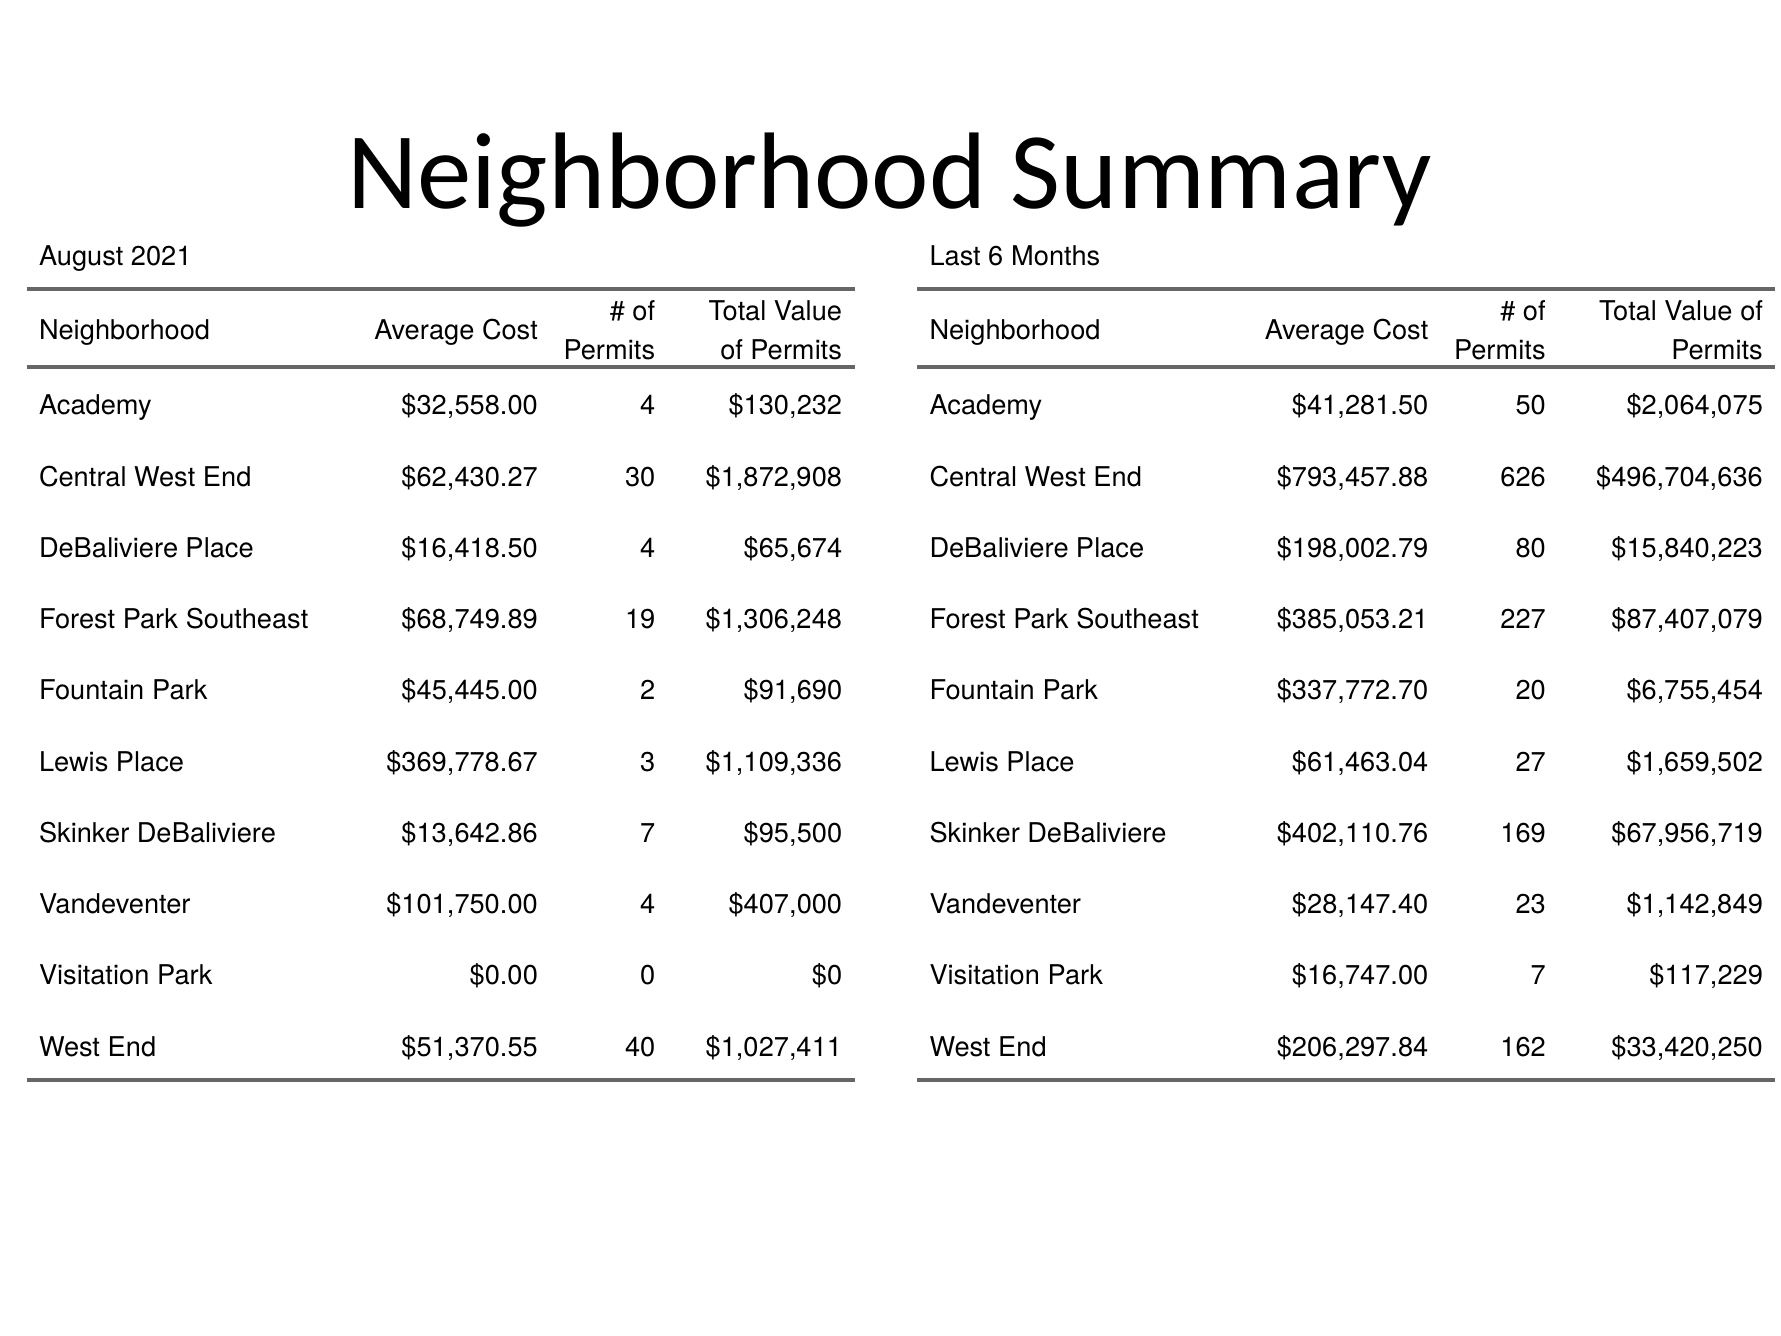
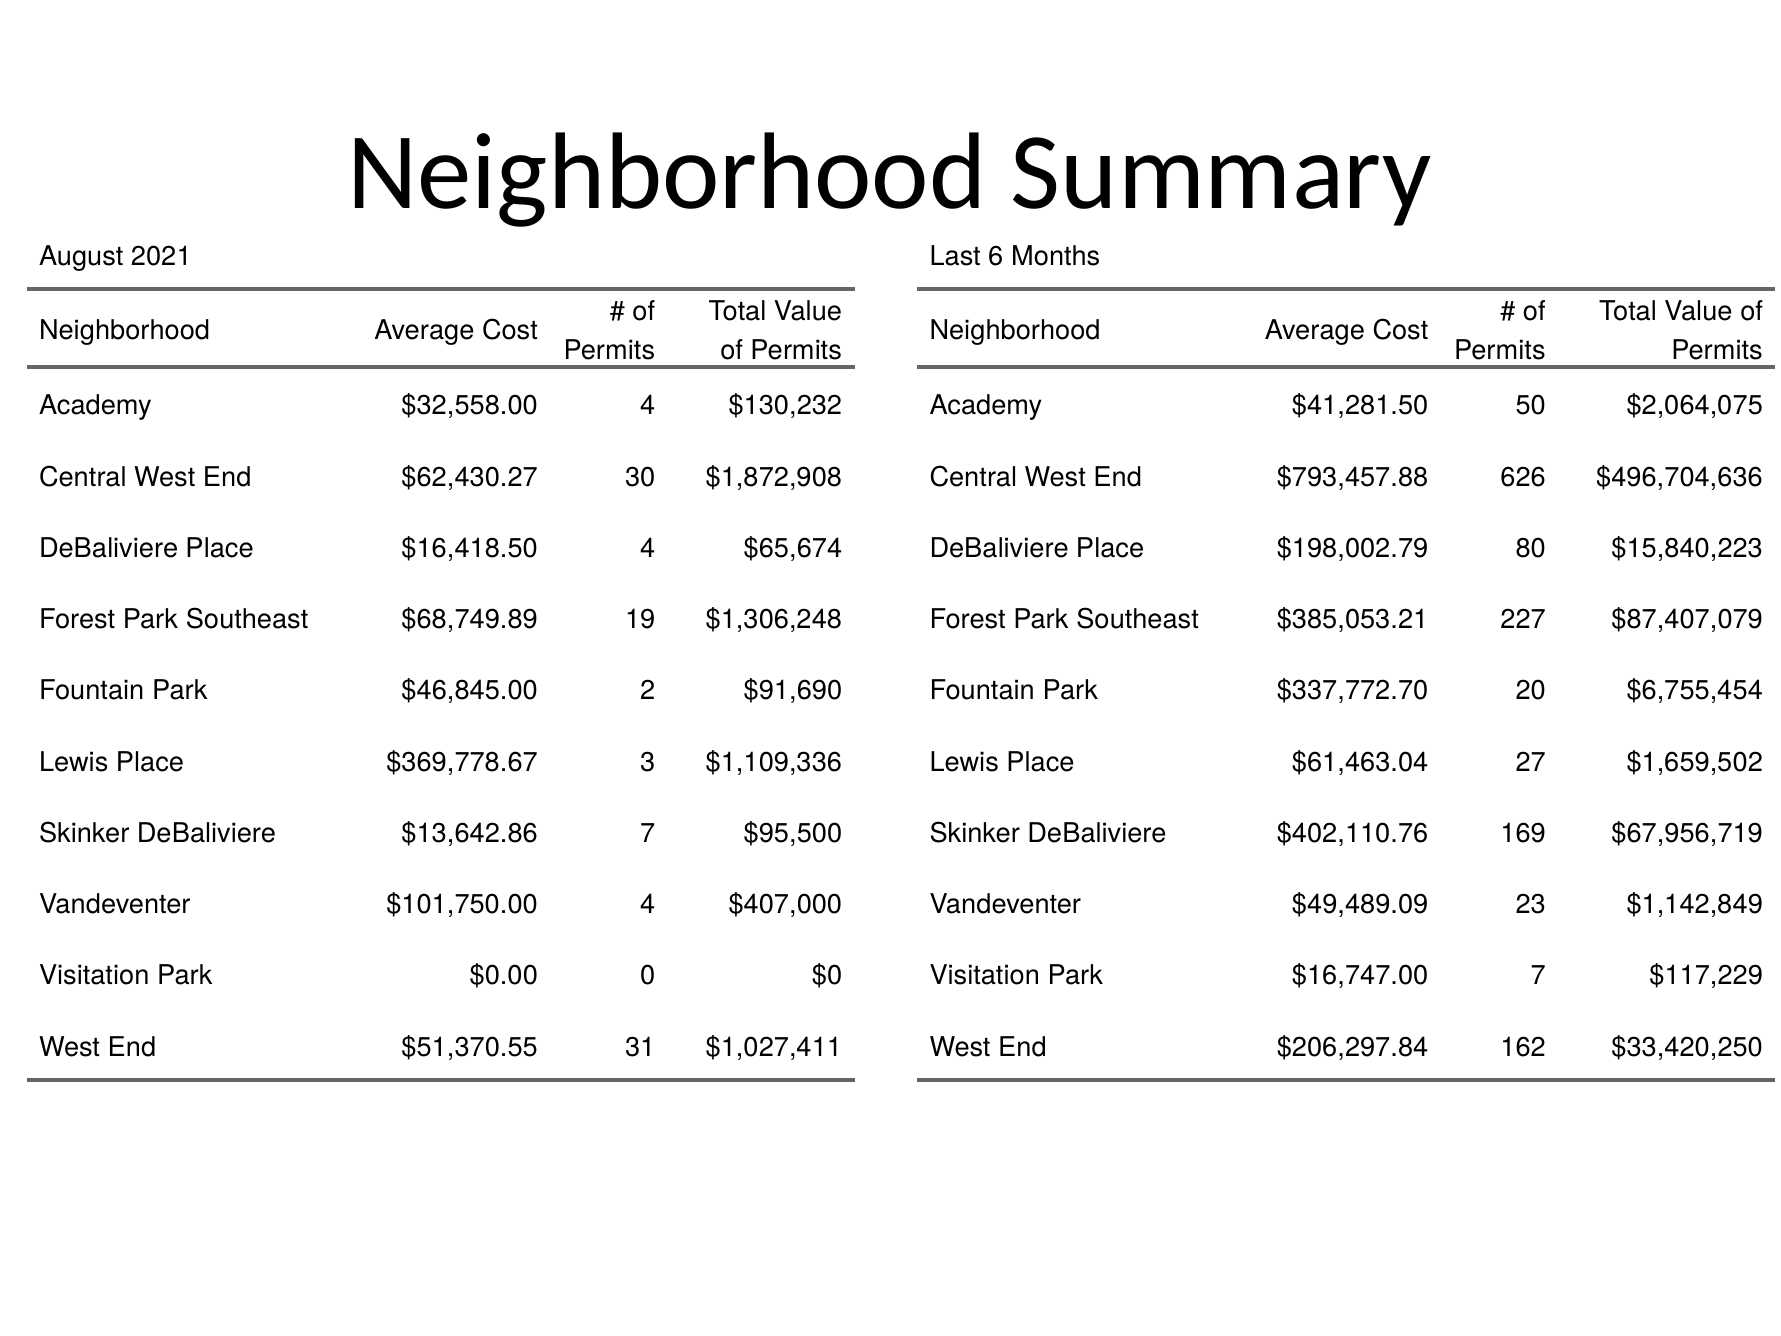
$45,445.00: $45,445.00 -> $46,845.00 (470, 691)
$28,147.40: $28,147.40 -> $49,489.09 (1360, 904)
40: 40 -> 31 (640, 1047)
